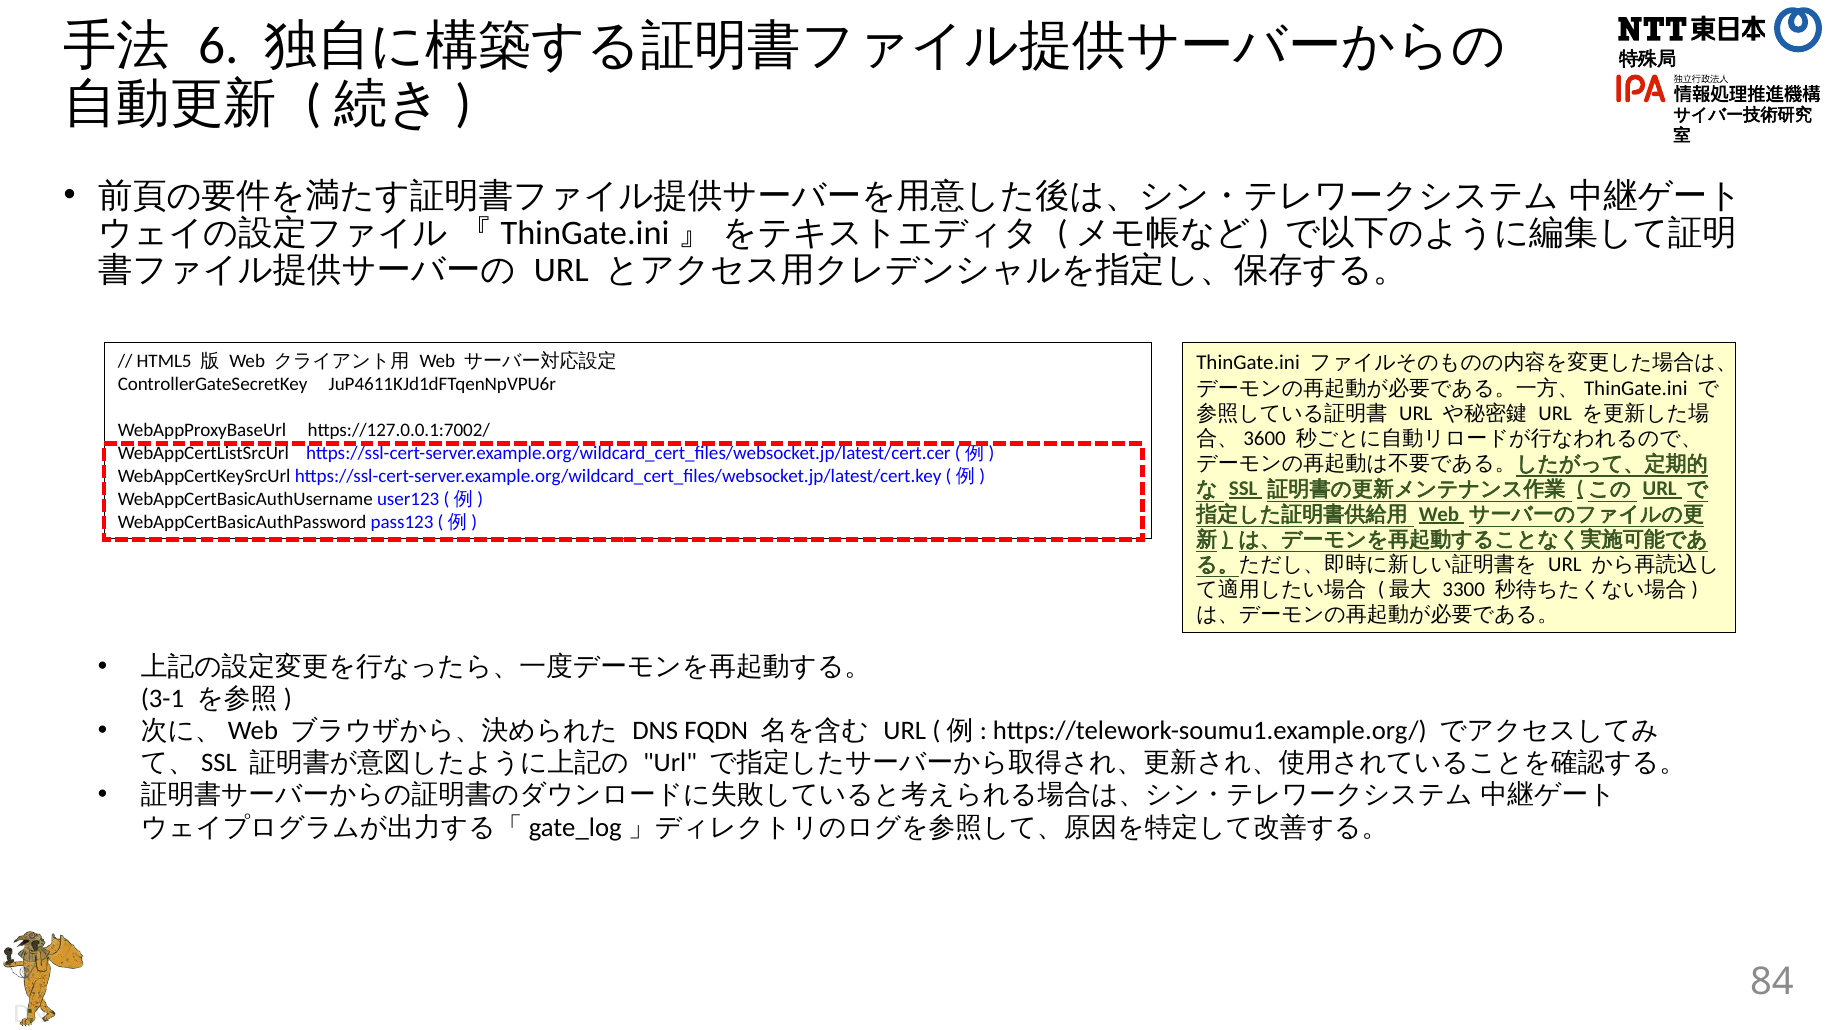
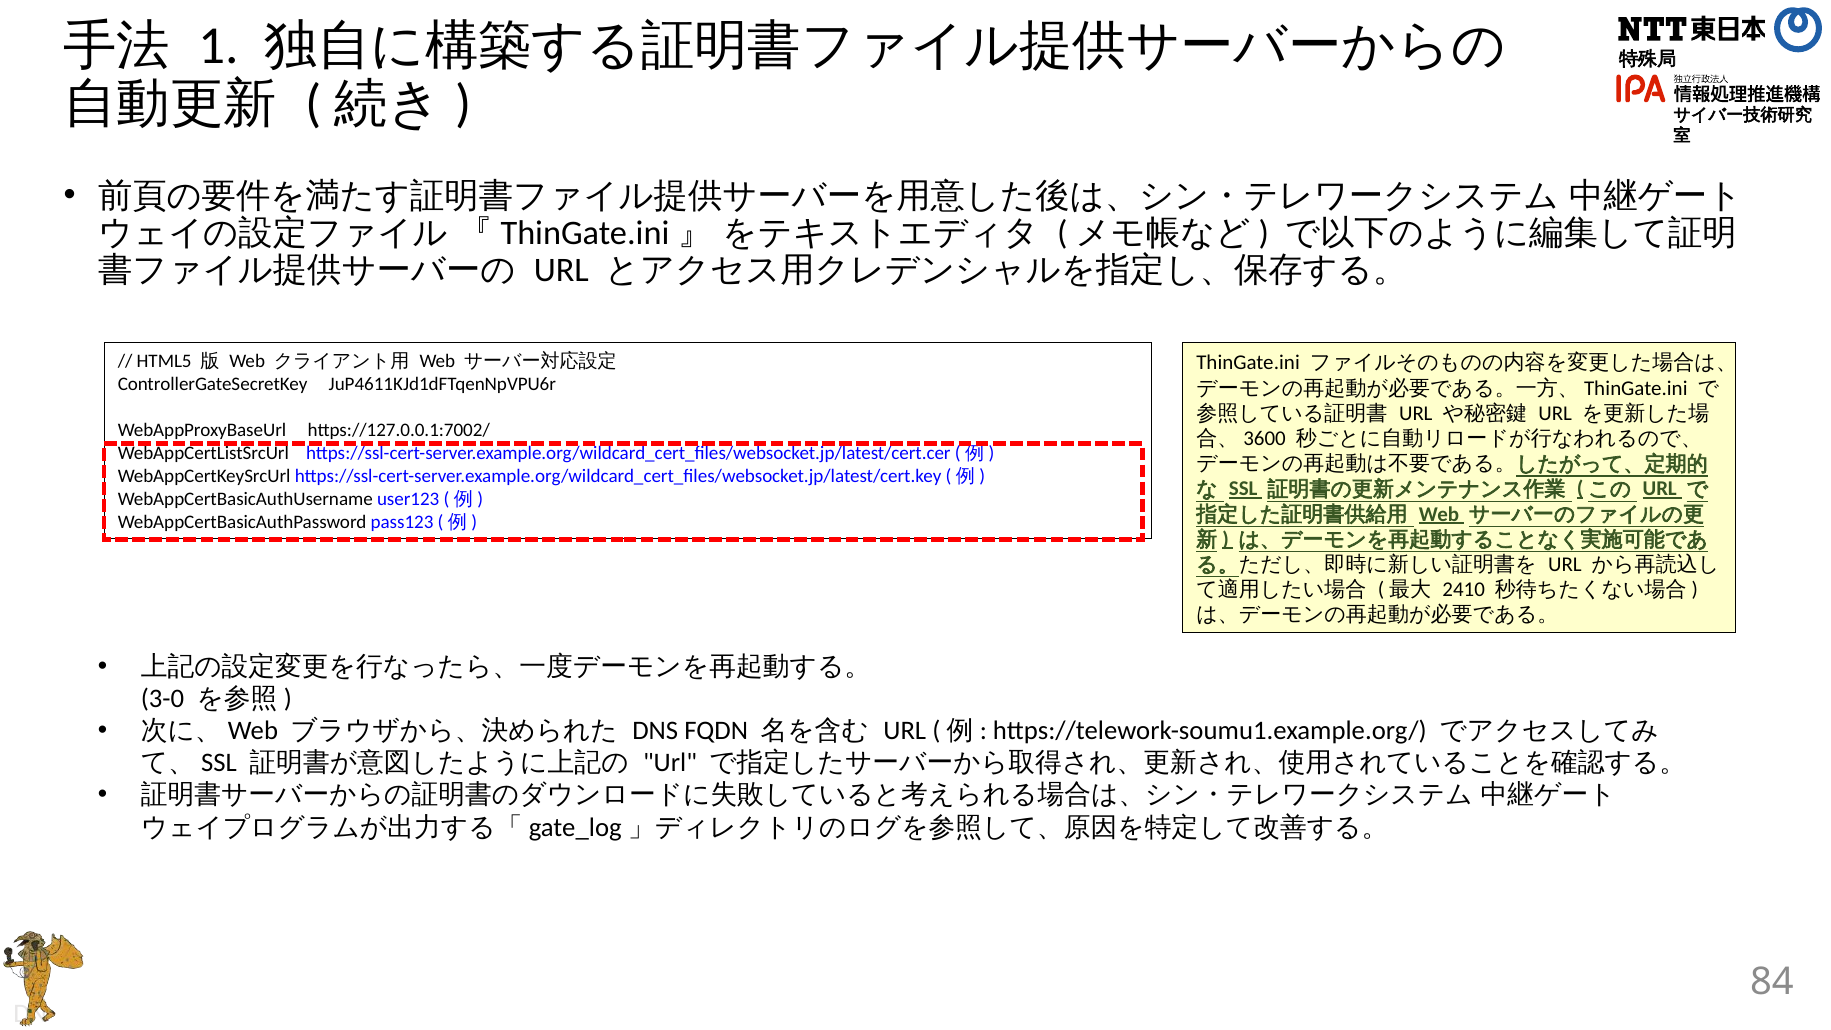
6: 6 -> 1 (219, 46)
3300: 3300 -> 2410 (1464, 590)
3-1: 3-1 -> 3-0 (162, 699)
